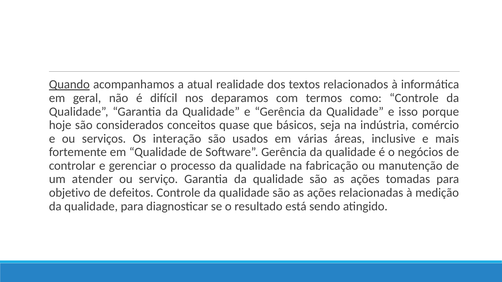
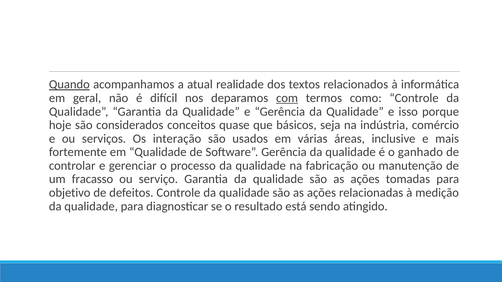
com underline: none -> present (287, 98)
negócios: negócios -> ganhado (420, 152)
atender: atender -> fracasso (92, 179)
